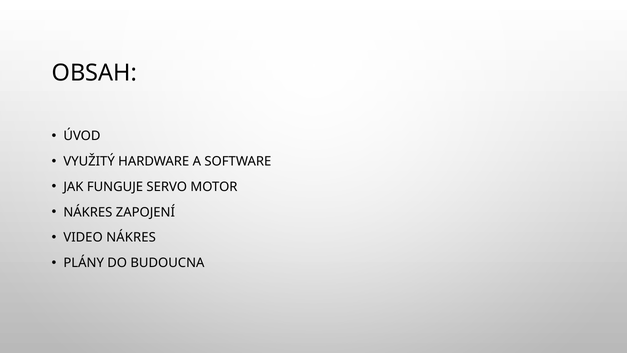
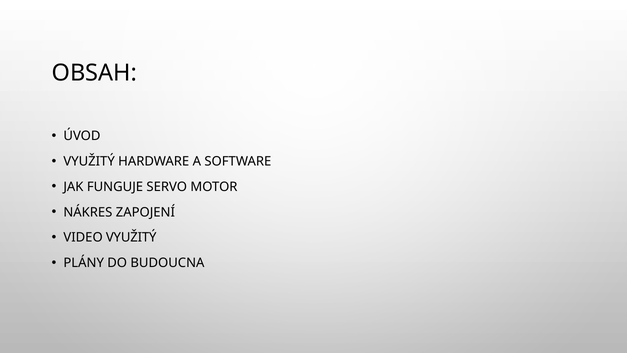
VIDEO NÁKRES: NÁKRES -> VYUŽITÝ (131, 237)
